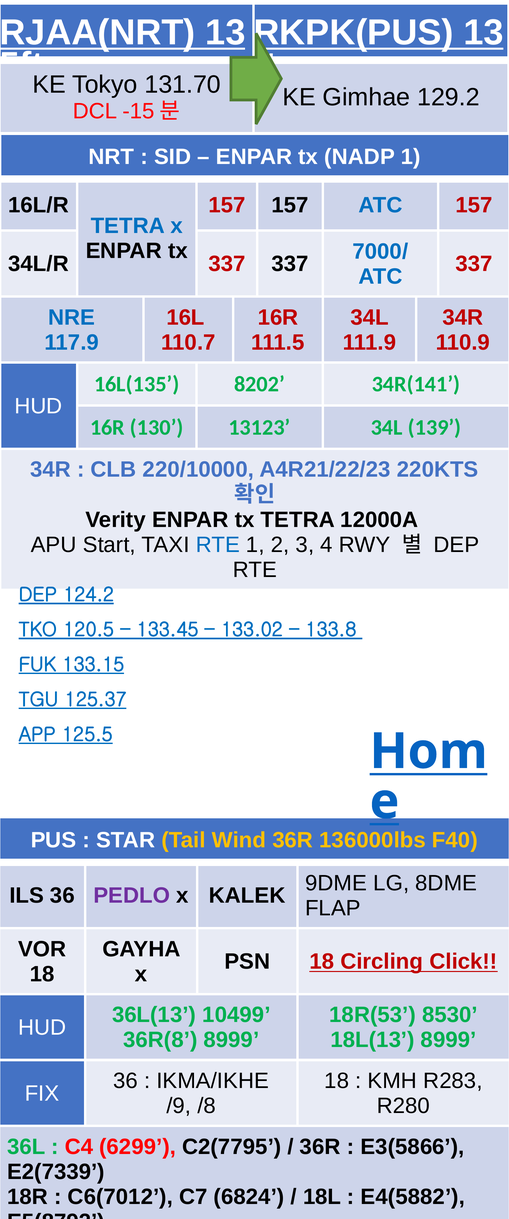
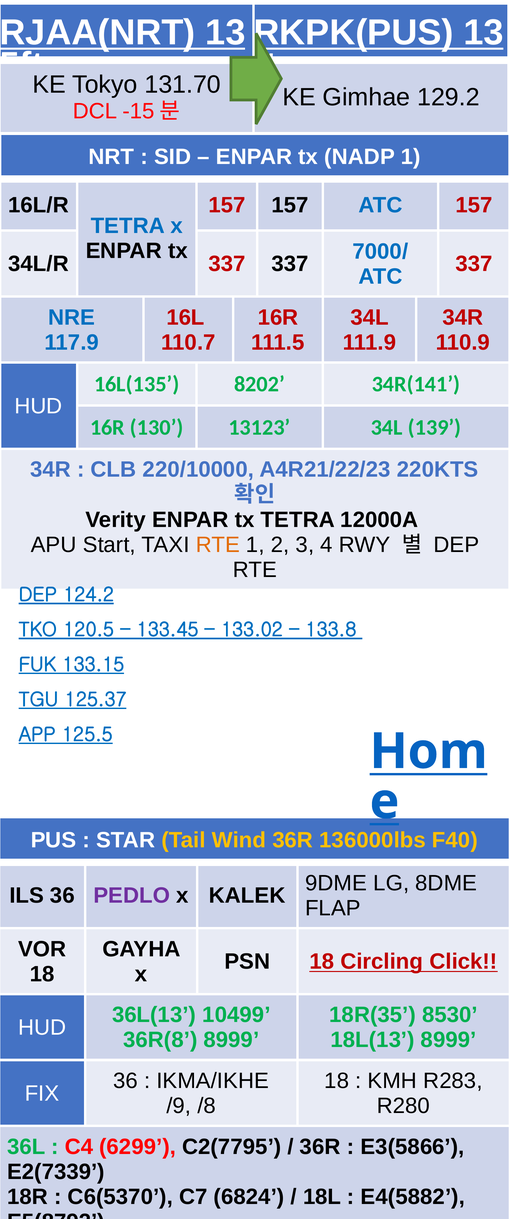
RTE colour: blue -> orange (218, 544)
18R(53: 18R(53 -> 18R(35 (373, 1014)
C6(7012: C6(7012 -> C6(5370 (120, 1196)
